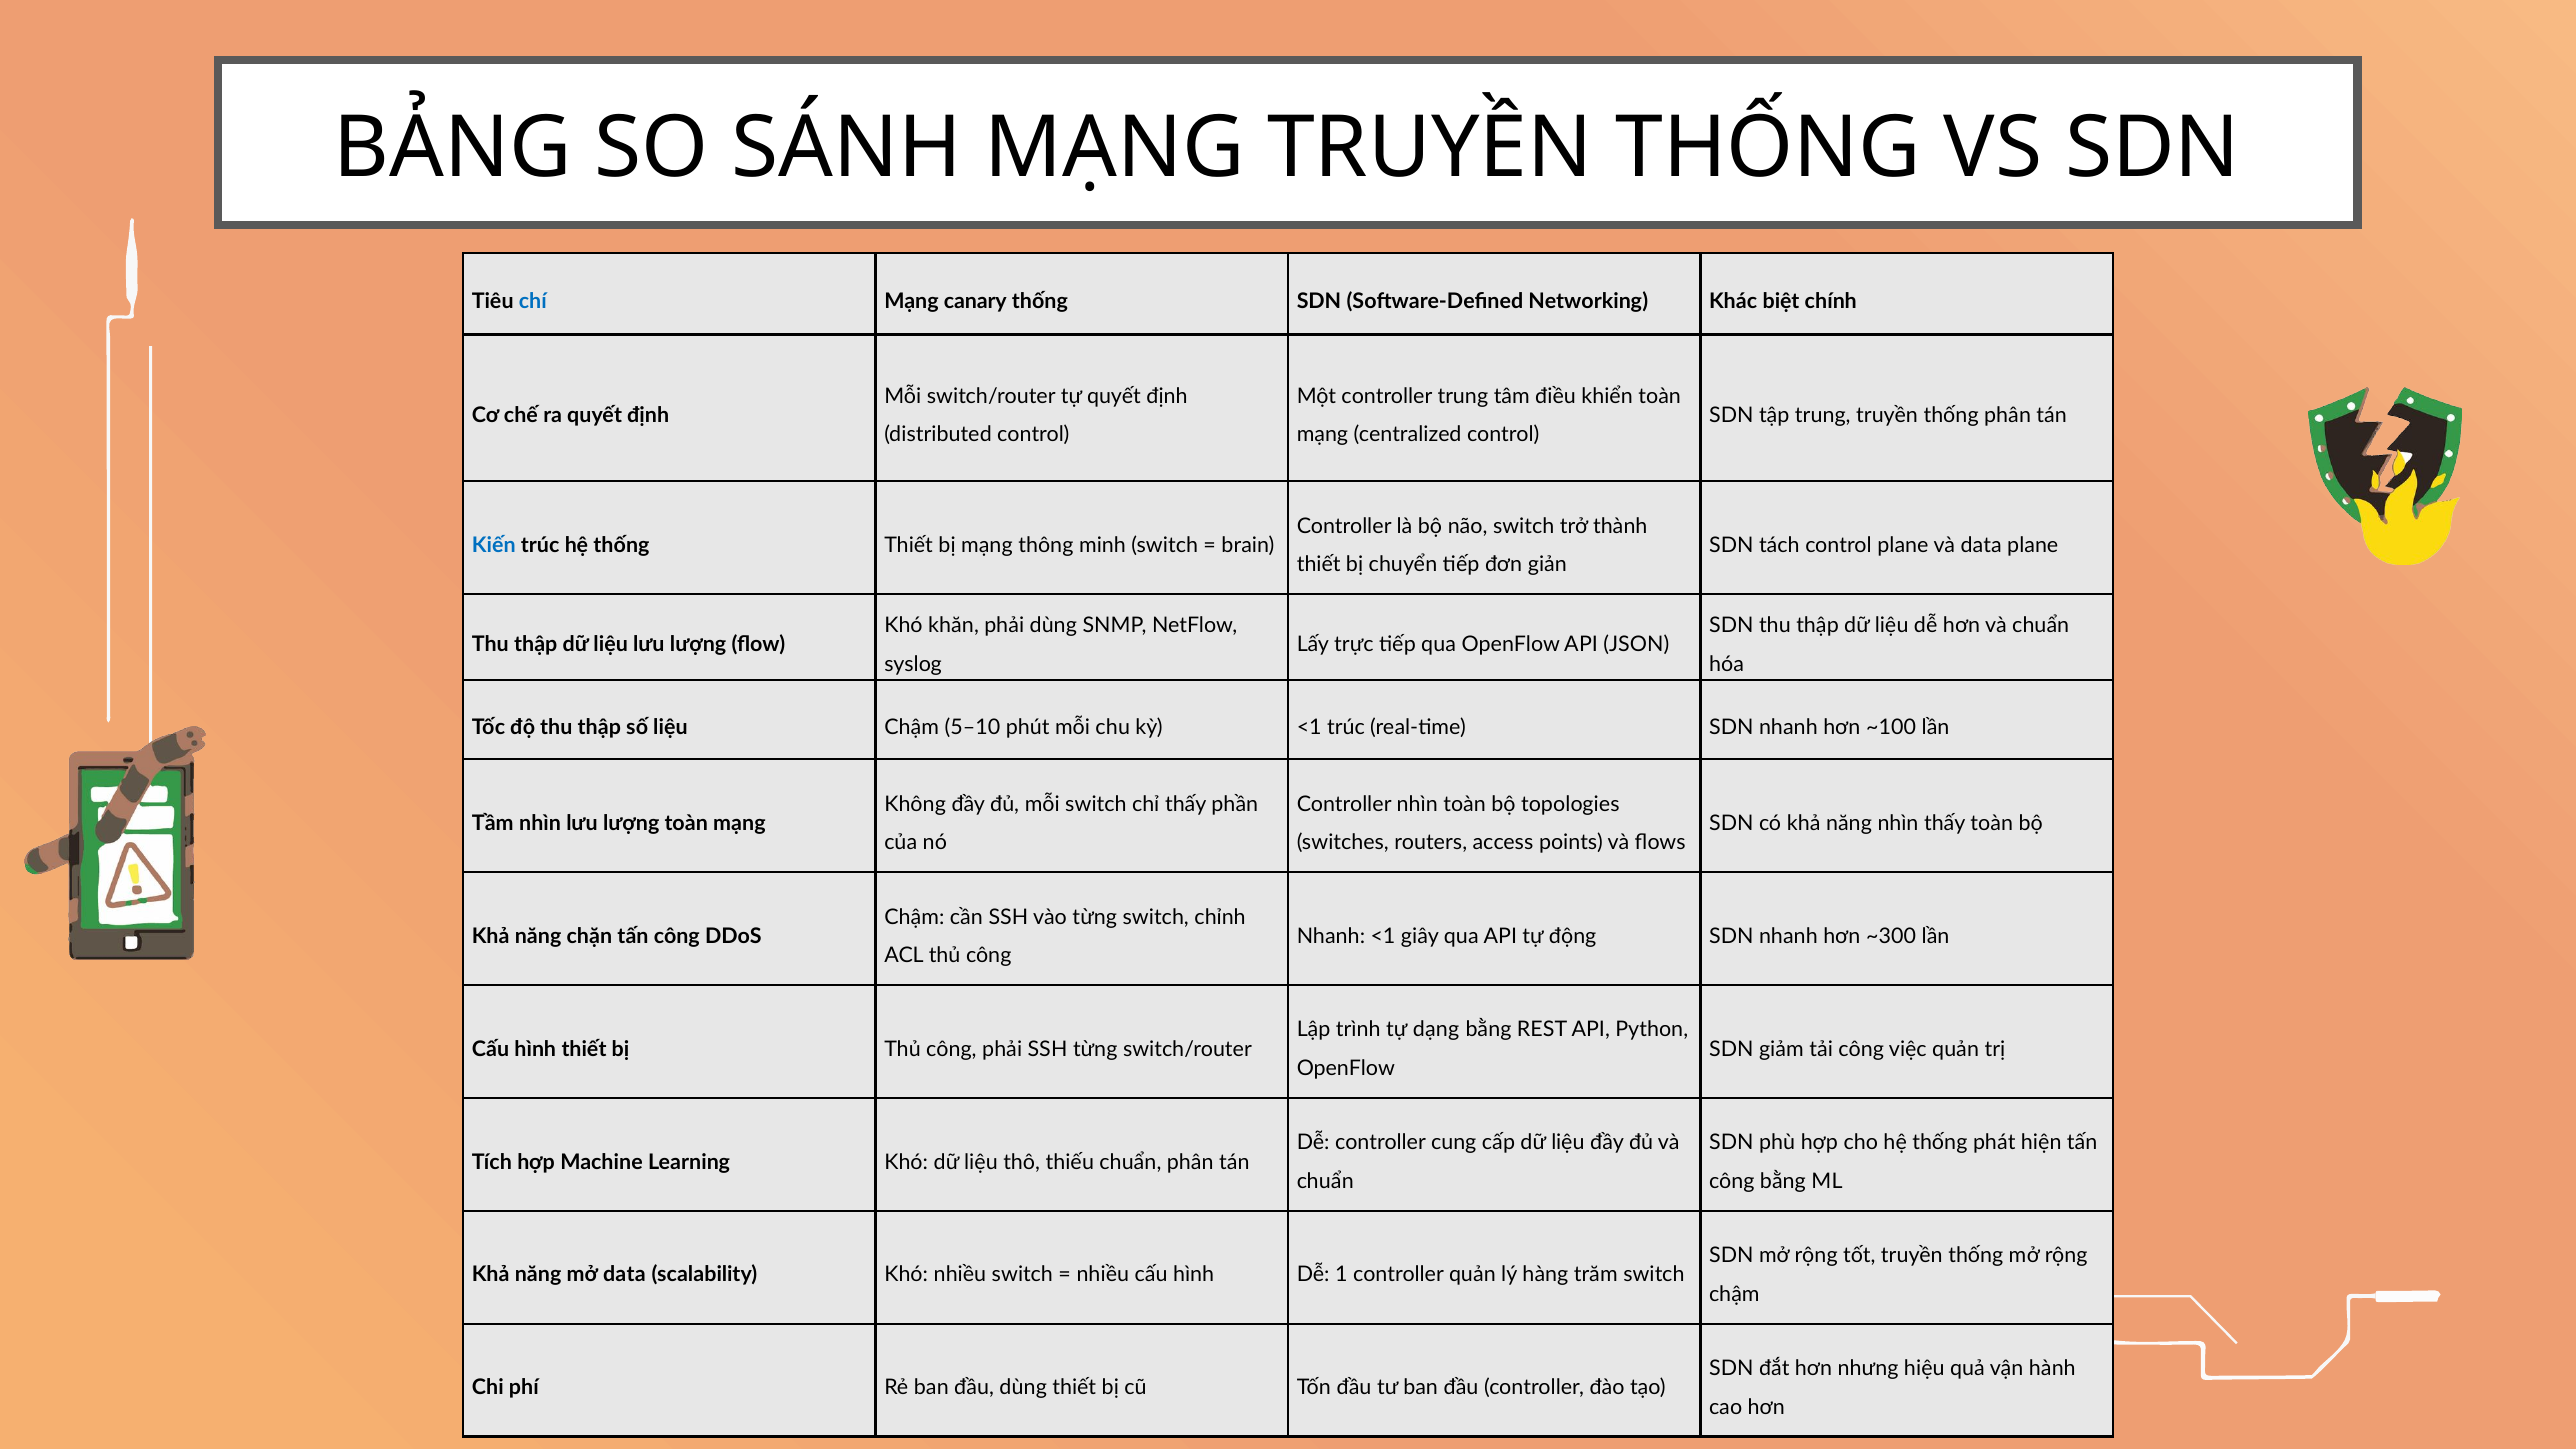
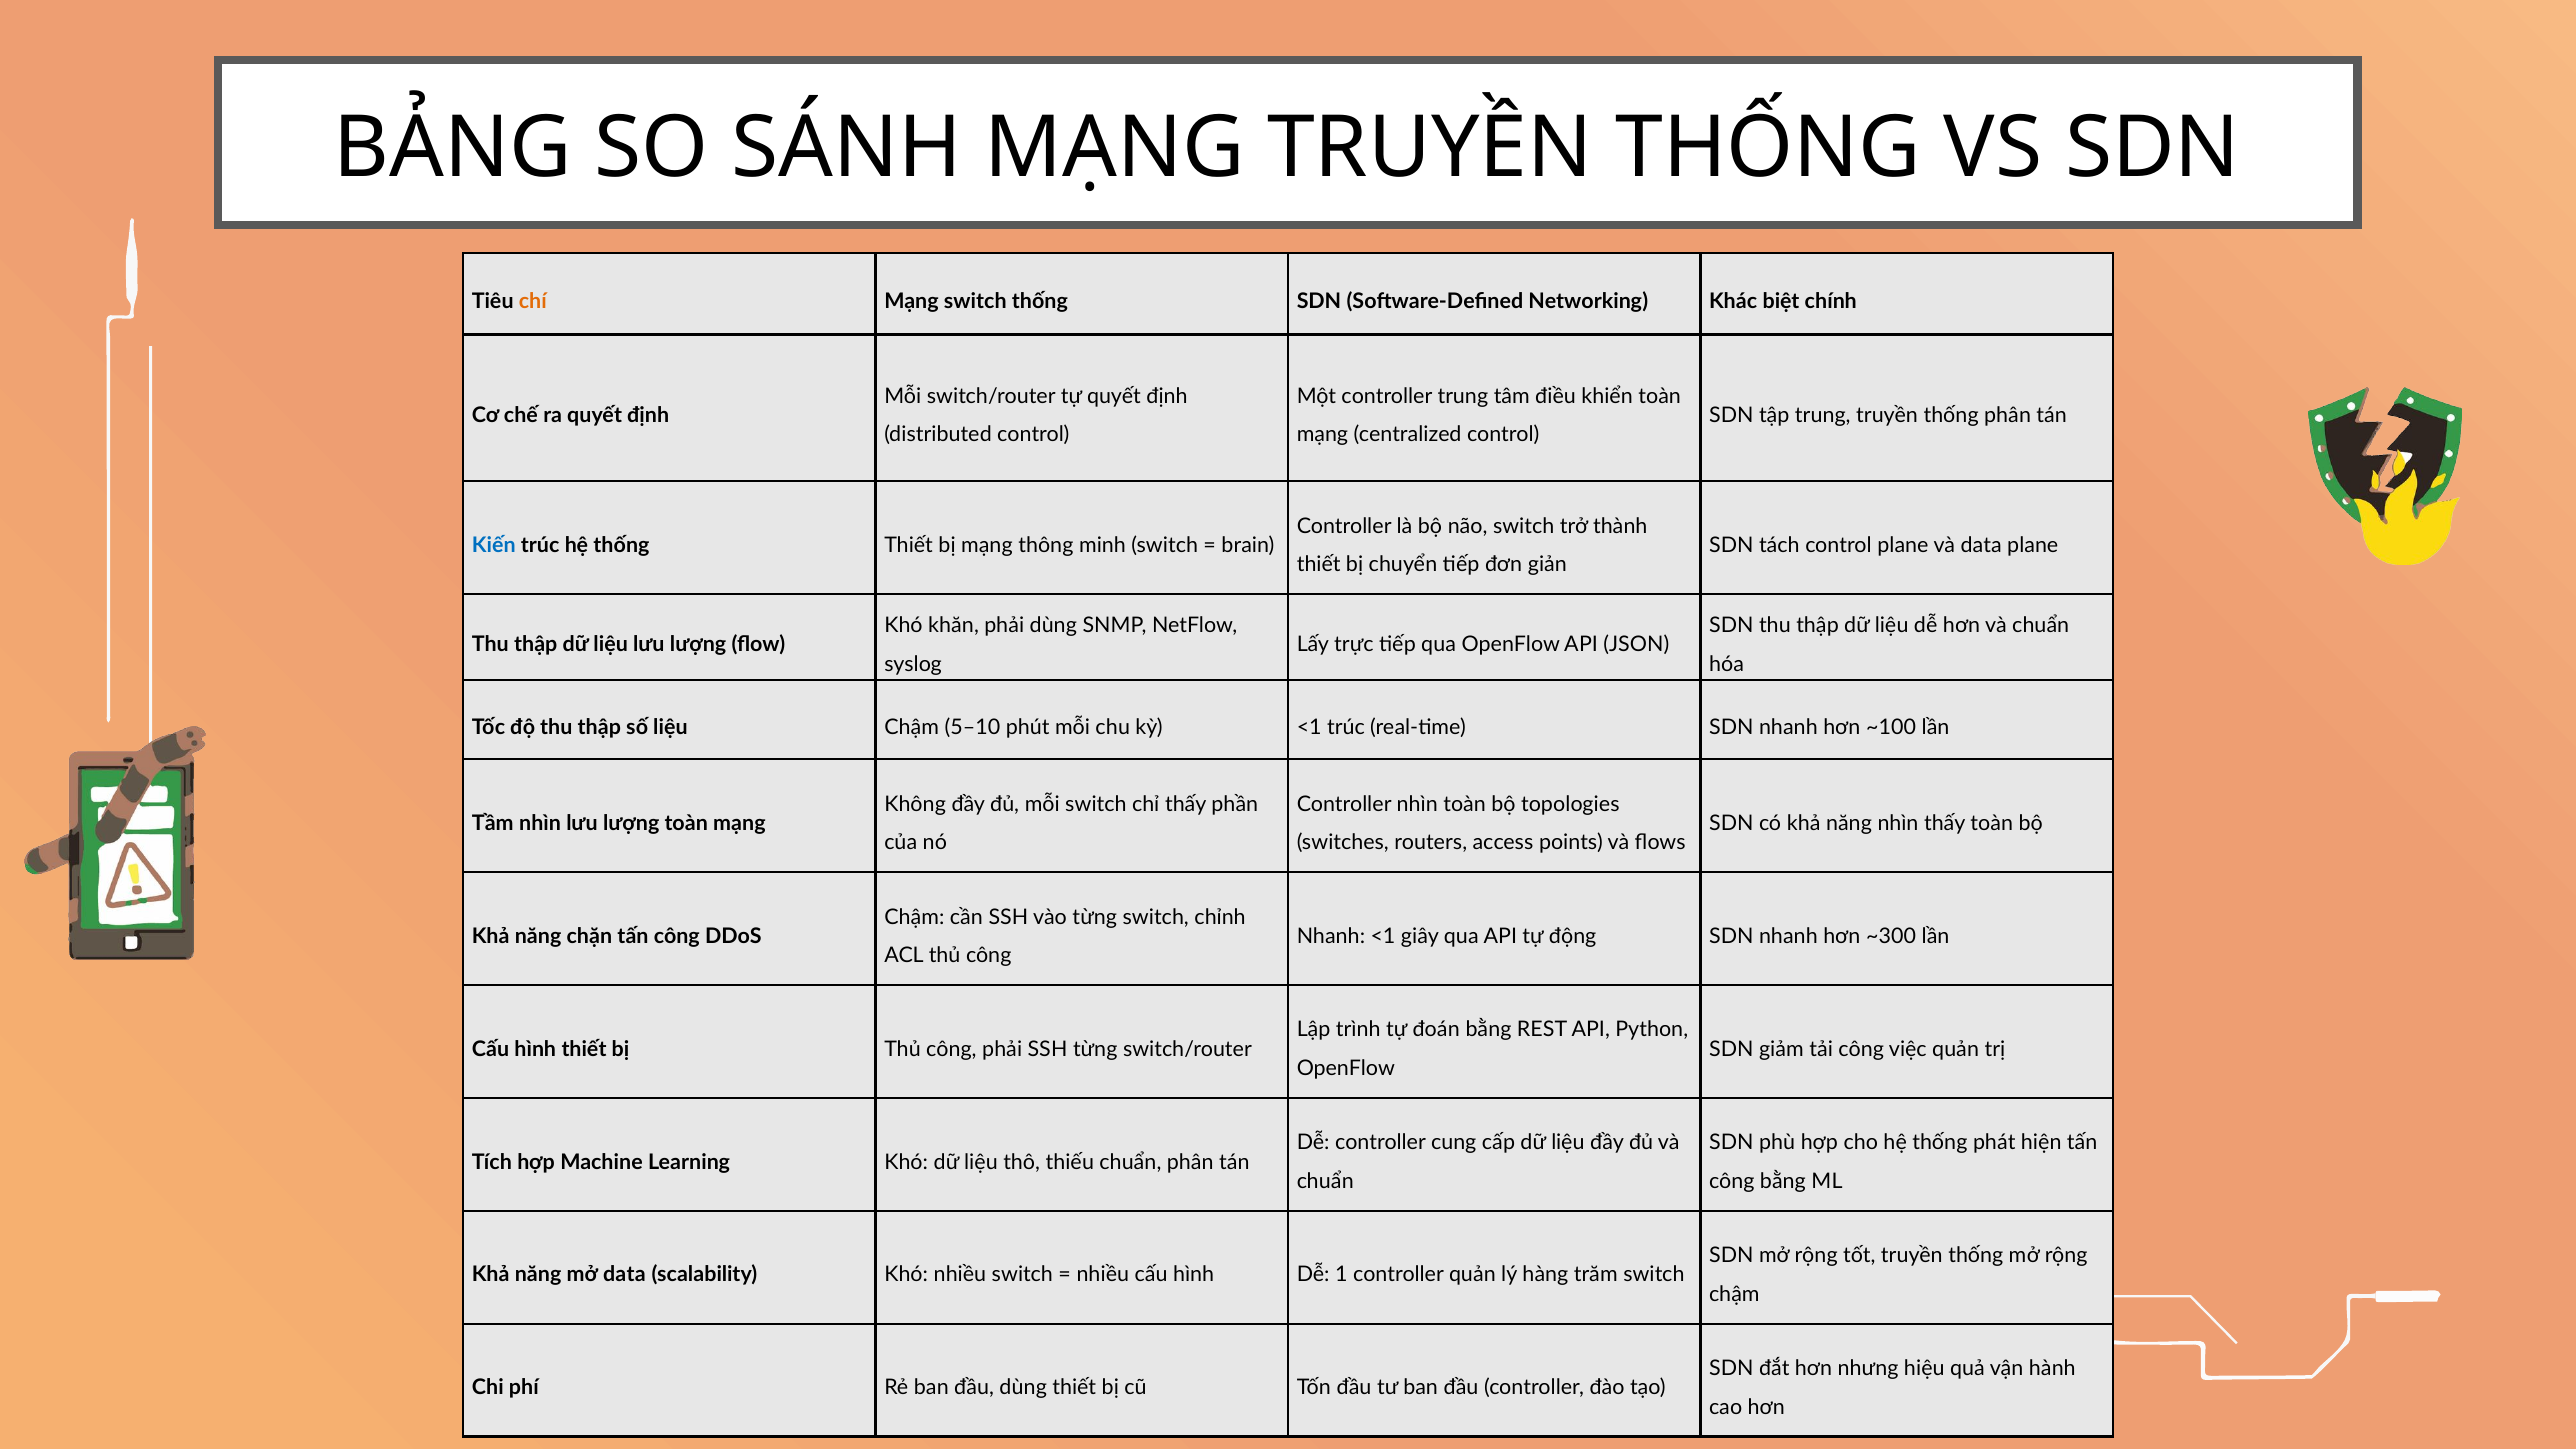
chí colour: blue -> orange (533, 302)
Mạng canary: canary -> switch (975, 302)
dạng: dạng -> đoán (1436, 1030)
